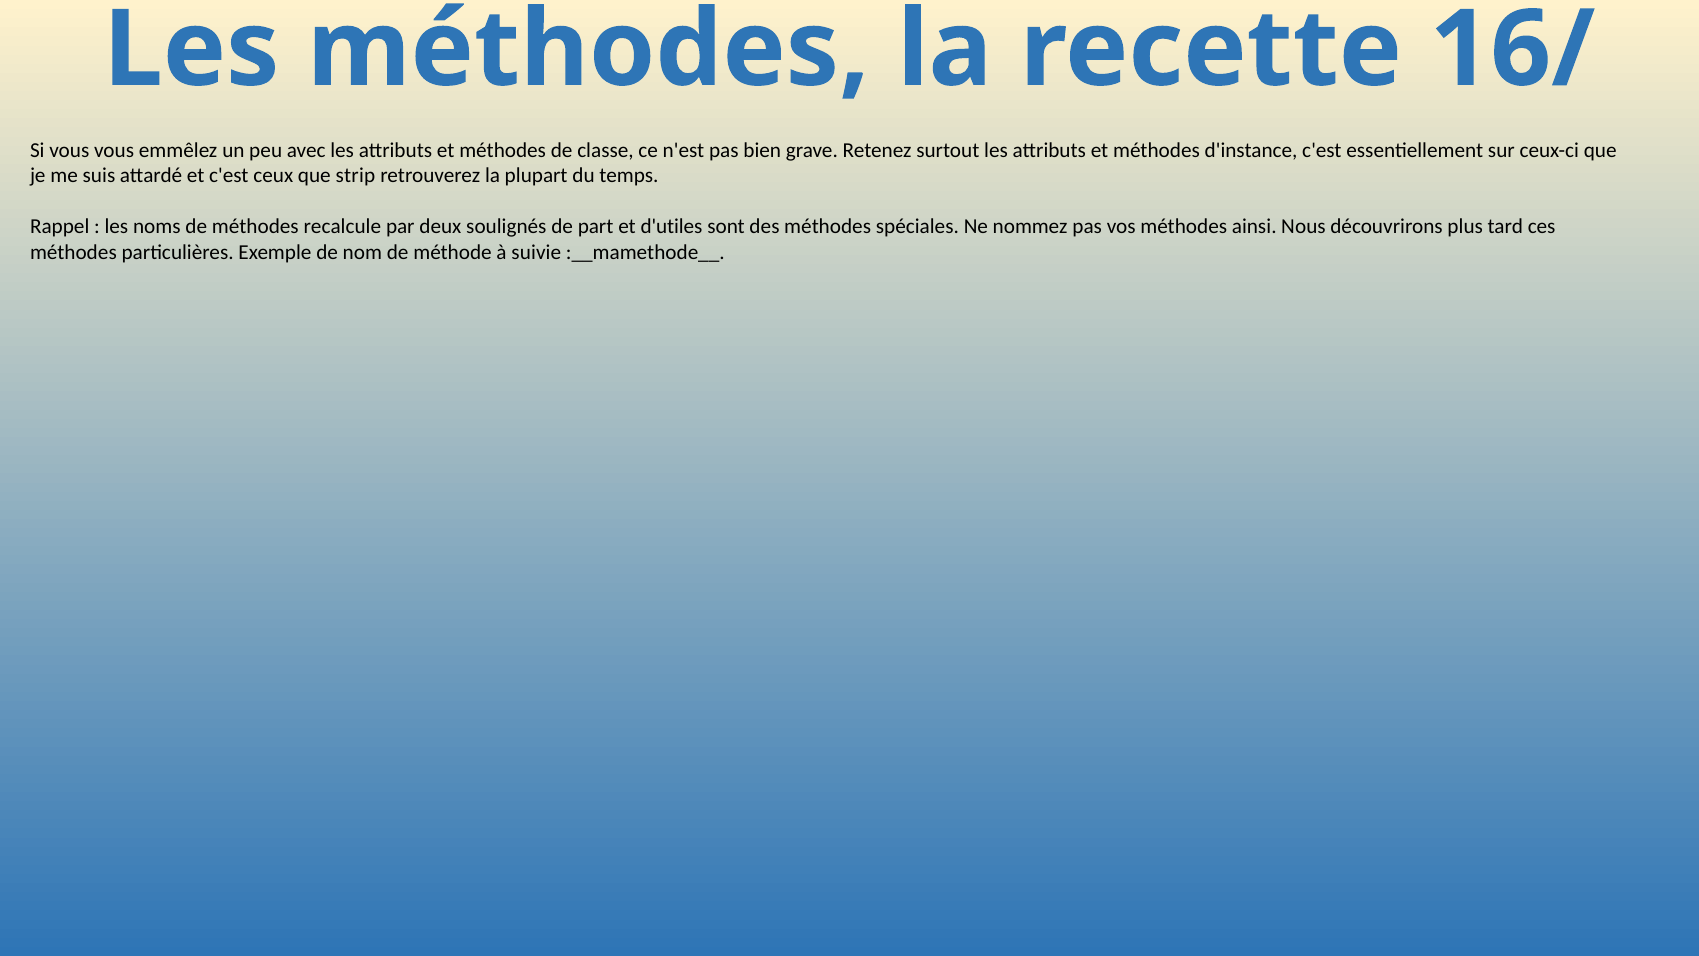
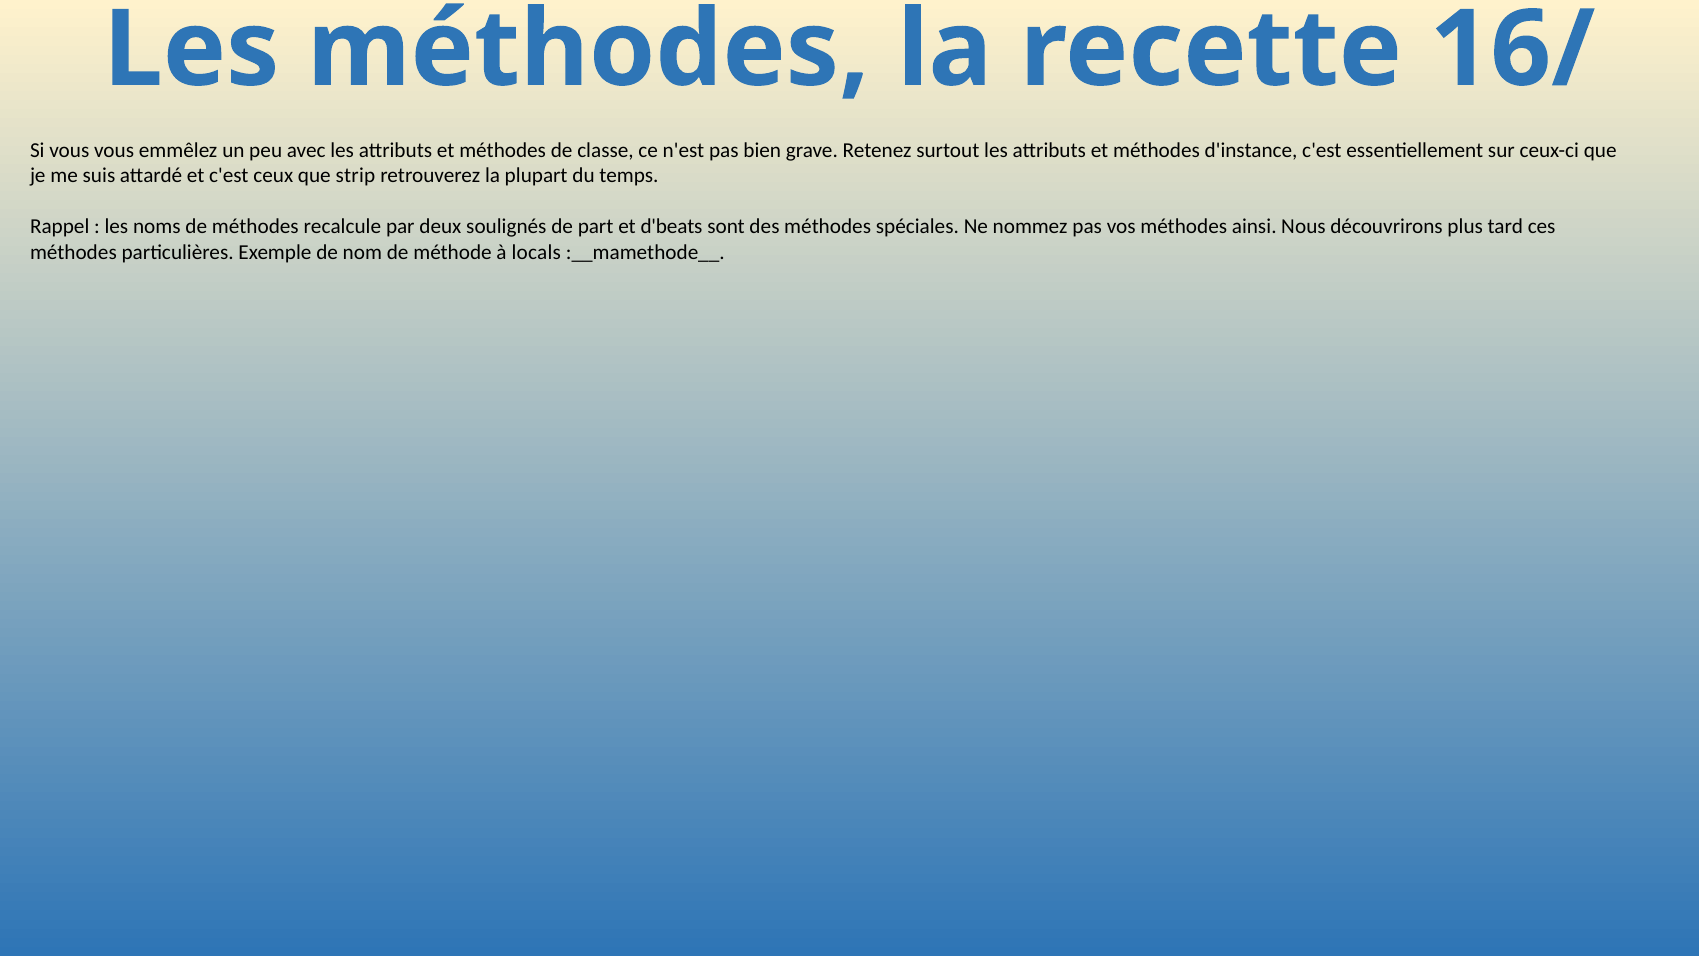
d'utiles: d'utiles -> d'beats (672, 227)
suivie: suivie -> locals (536, 252)
